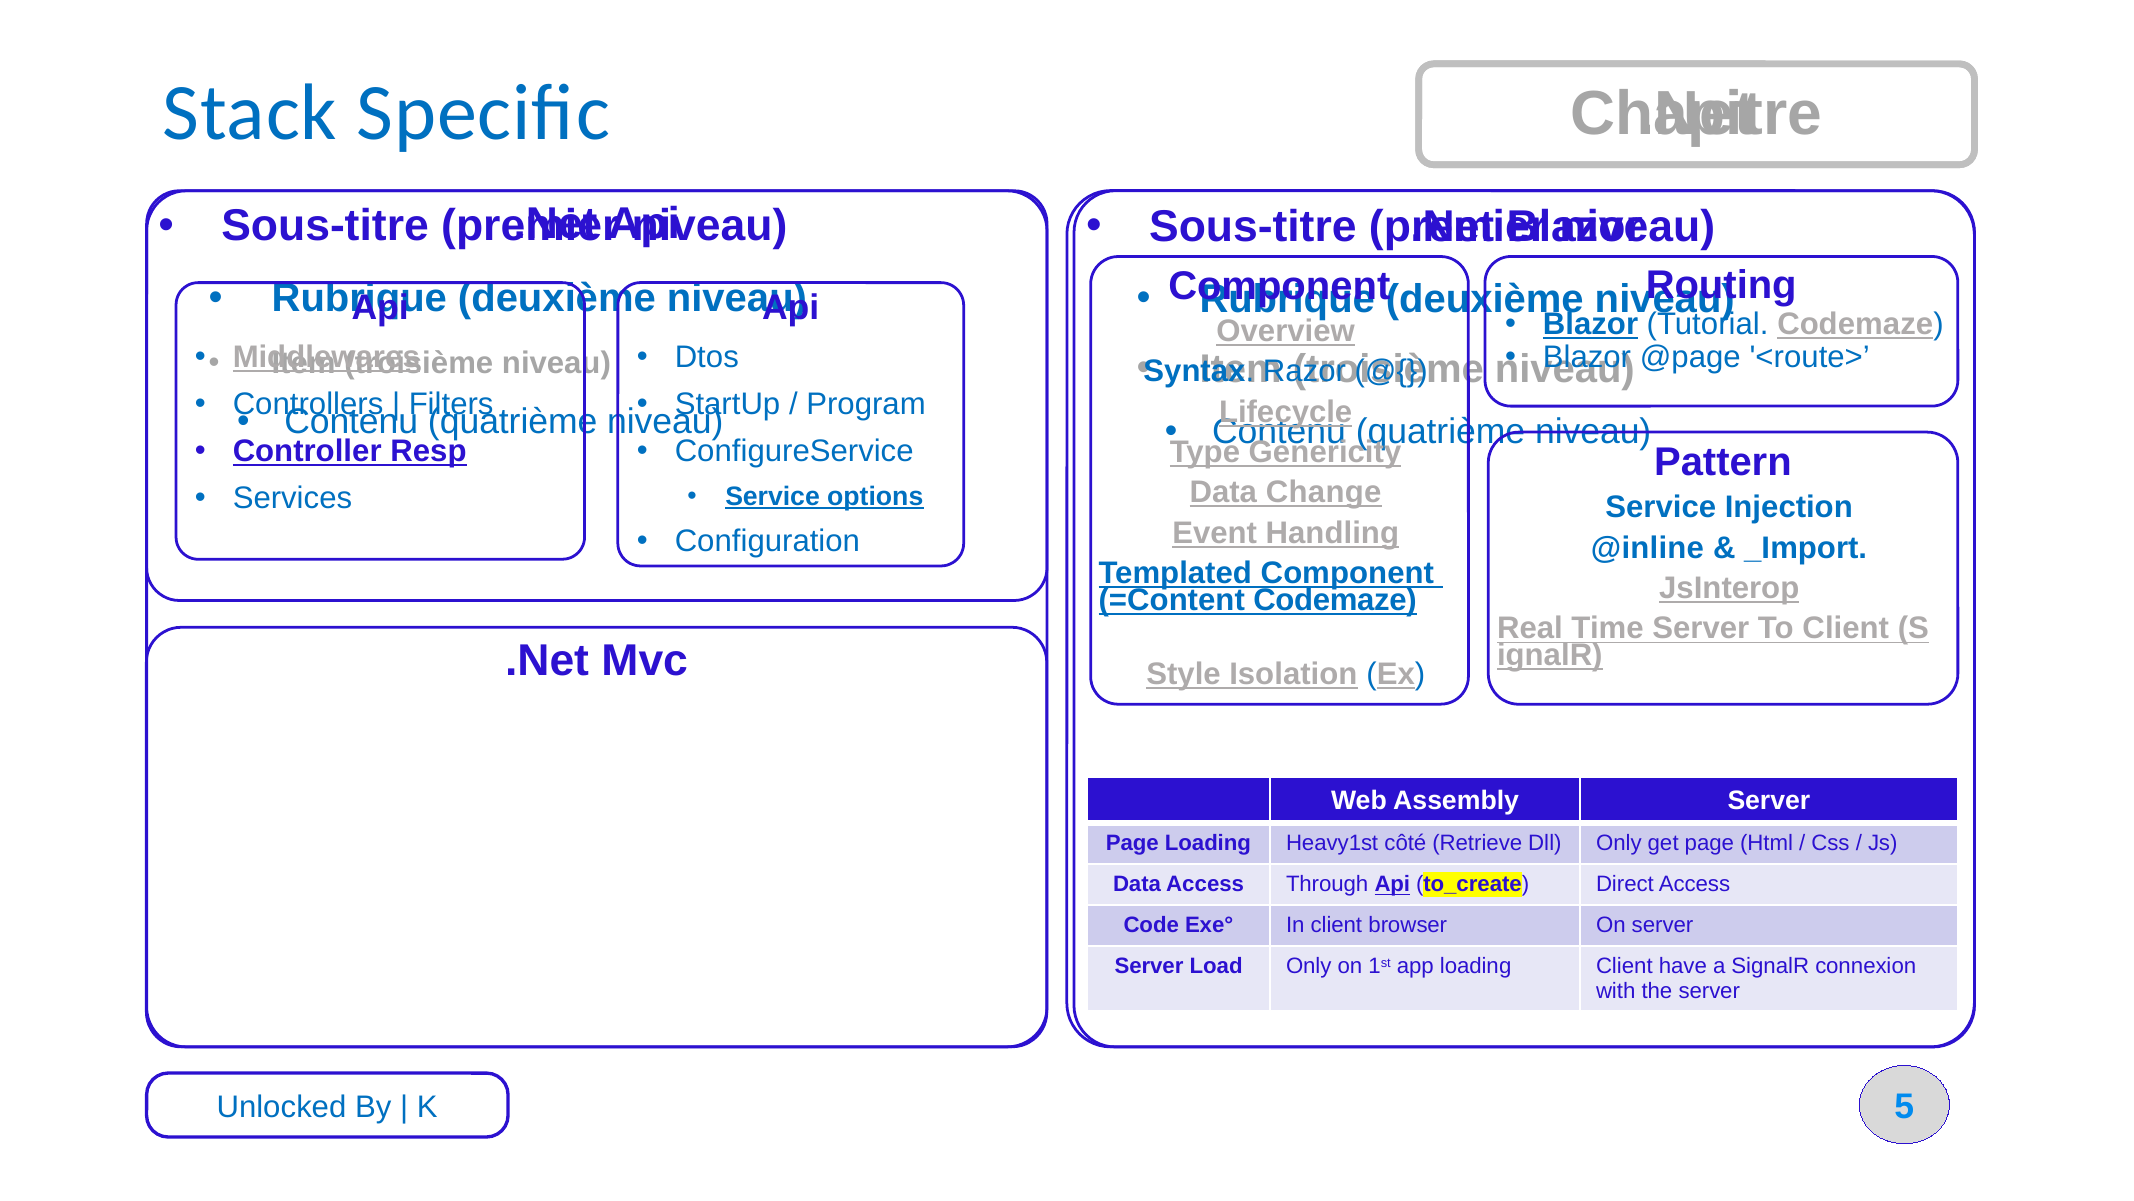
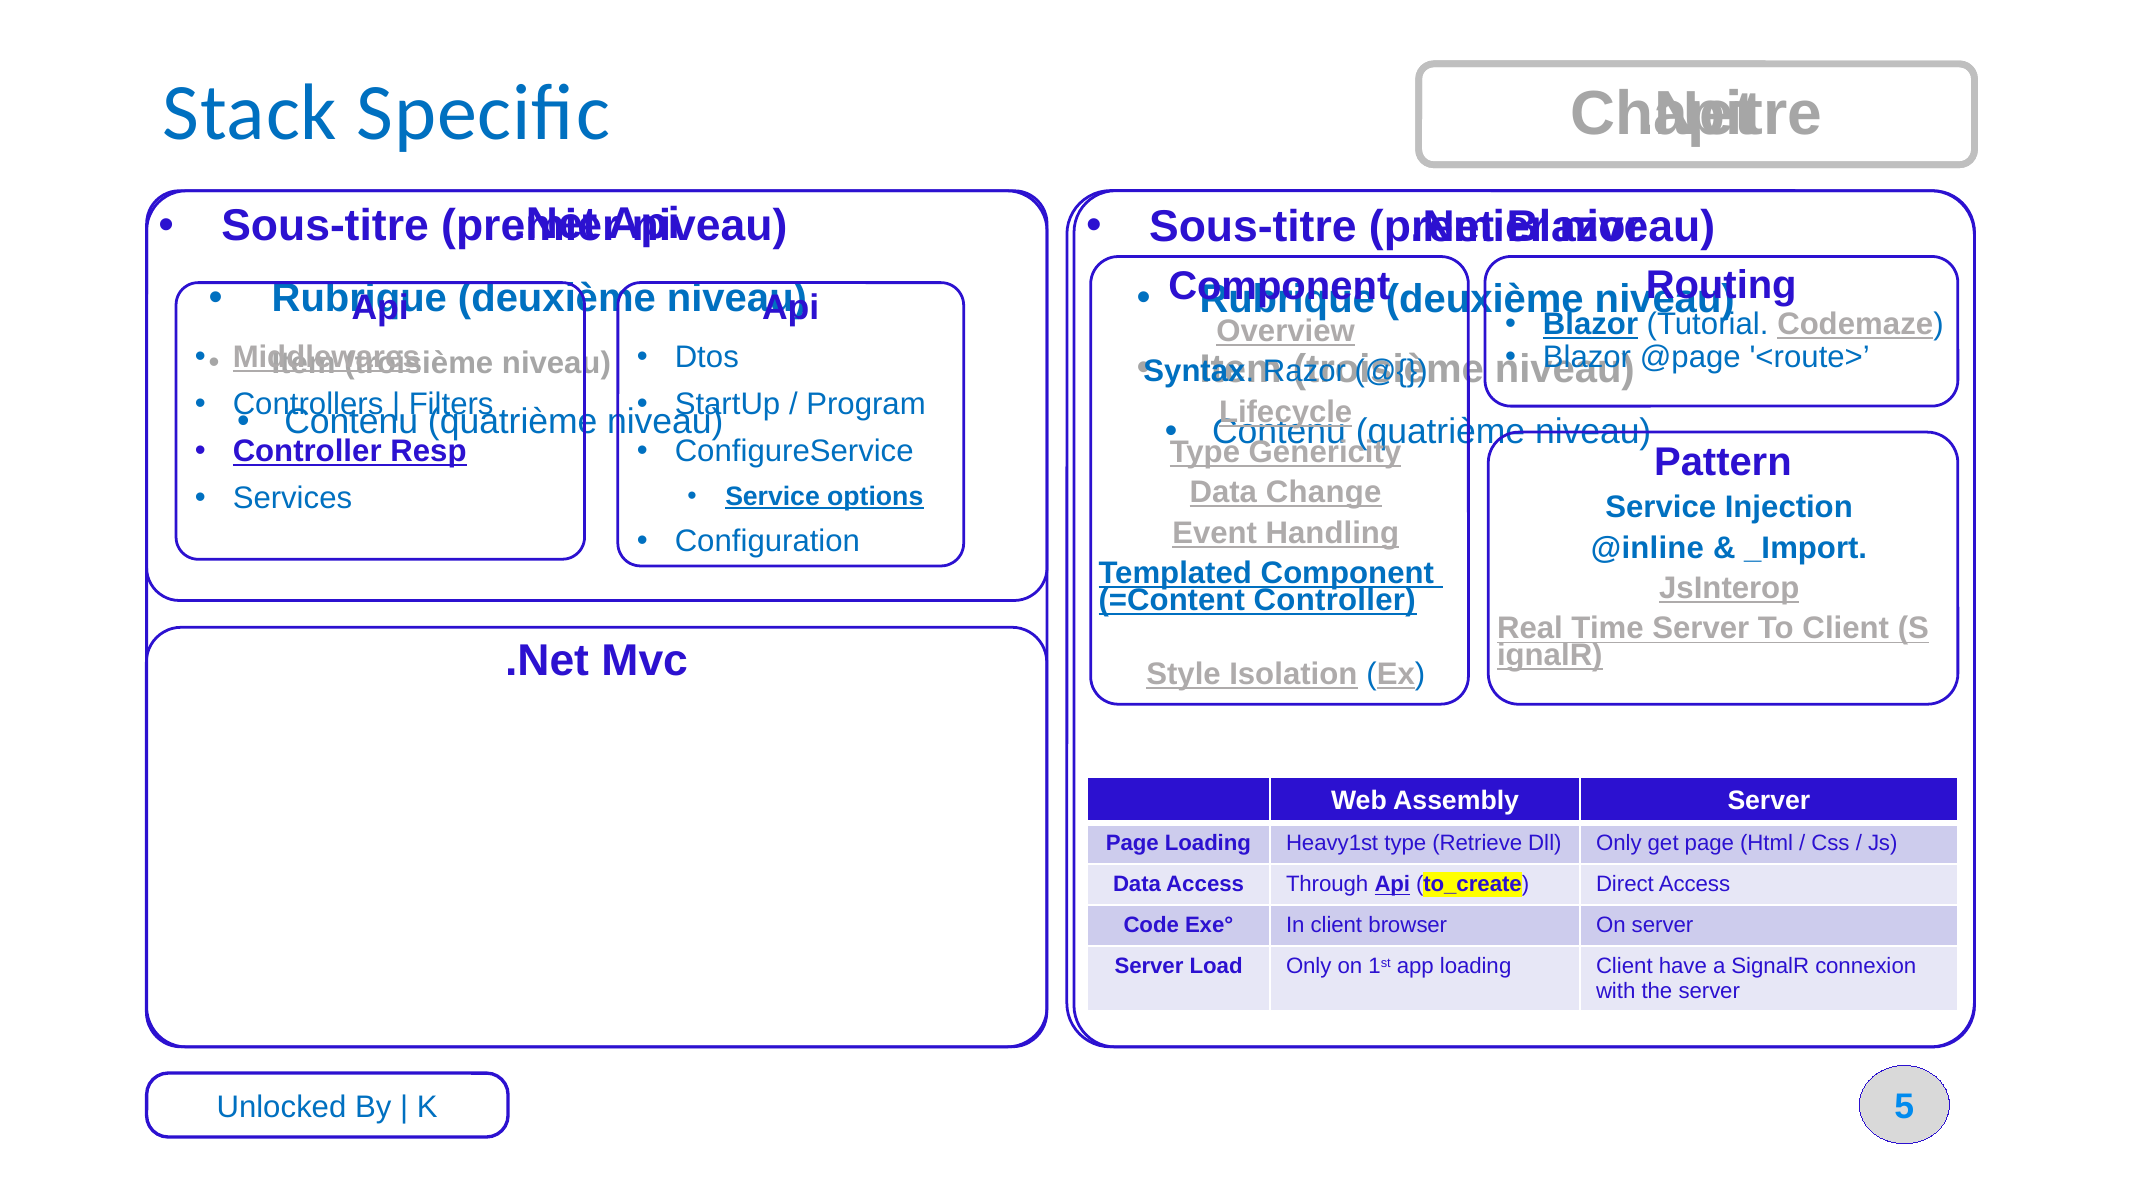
=Content Codemaze: Codemaze -> Controller (1335, 600)
Heavy1st côté: côté -> type (1405, 843)
